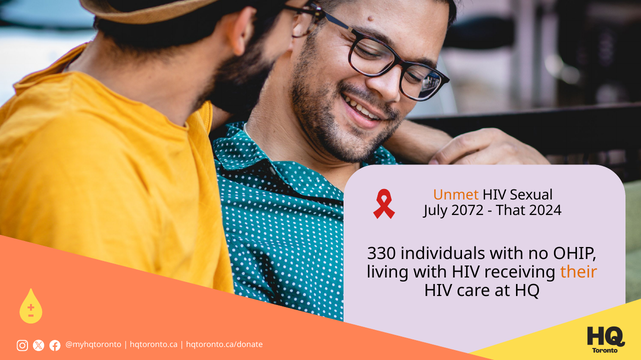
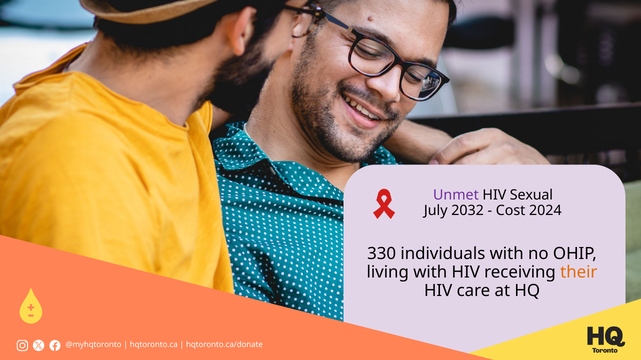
Unmet colour: orange -> purple (456, 195)
2072: 2072 -> 2032 (468, 211)
That: That -> Cost (511, 211)
